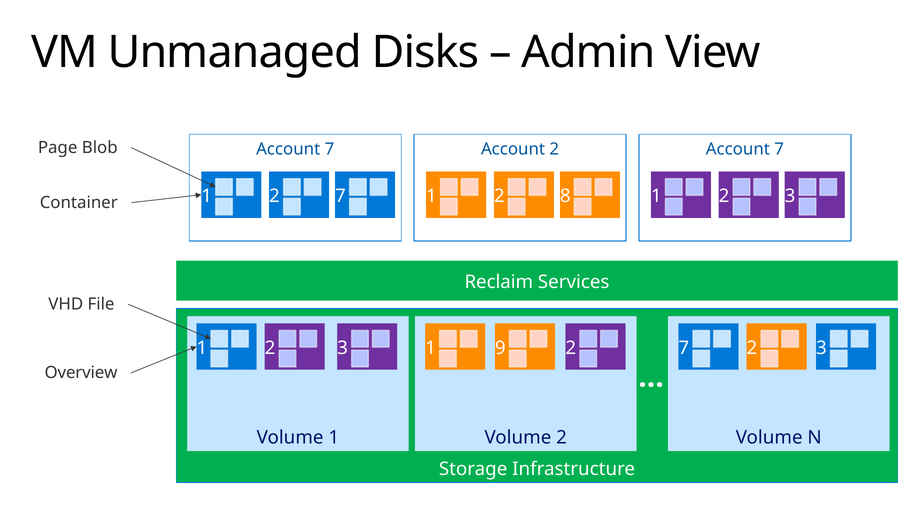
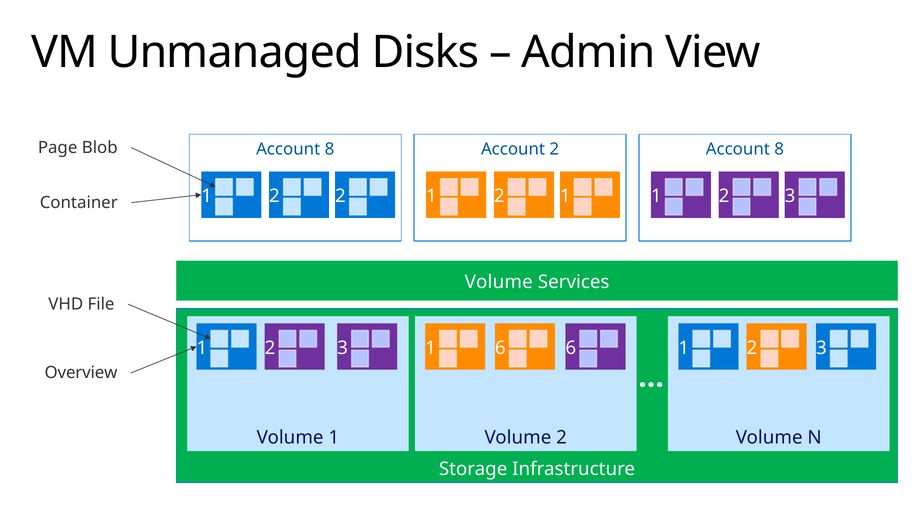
7: 7 -> 8 (329, 149)
7: 7 -> 8 (779, 149)
7: 7 -> 2 (340, 196)
1 2 8: 8 -> 1 (565, 196)
Reclaim: Reclaim -> Volume (499, 282)
1 9: 9 -> 6 (500, 348)
2: 2 -> 6 (571, 348)
7: 7 -> 1 (684, 348)
